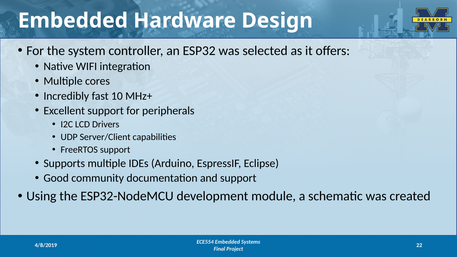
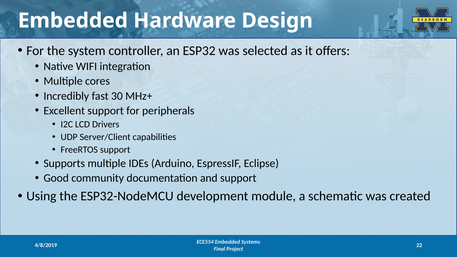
10: 10 -> 30 (117, 96)
